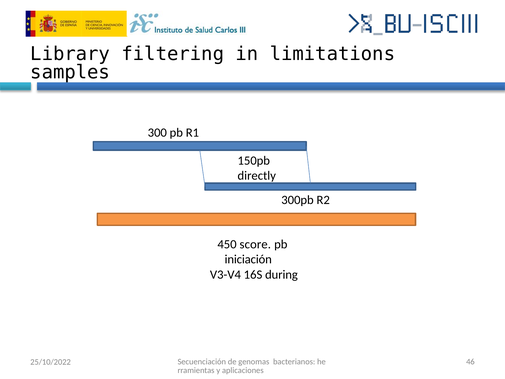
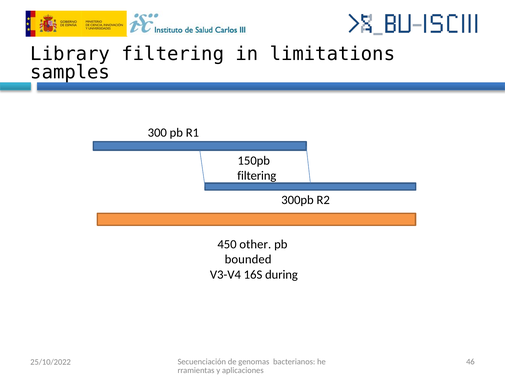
directly: directly -> filtering (257, 176)
score: score -> other (255, 244)
iniciación: iniciación -> bounded (248, 259)
